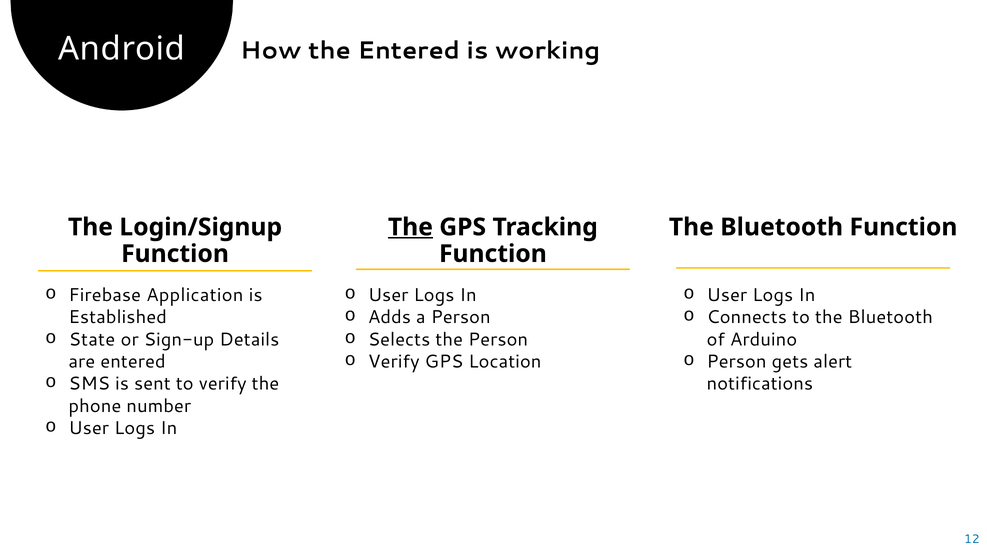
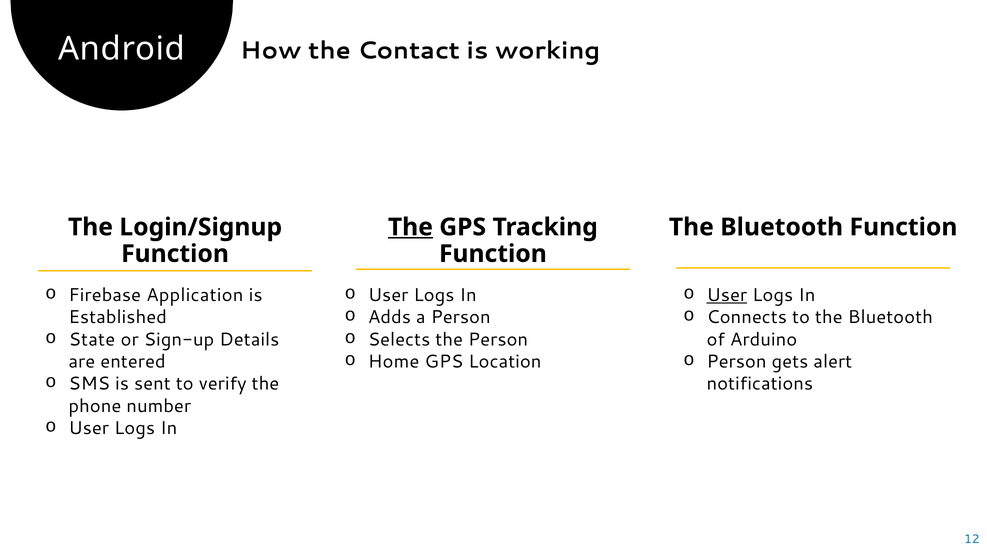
the Entered: Entered -> Contact (409, 51)
User underline: none -> present (727, 295)
Verify: Verify -> Home (394, 362)
